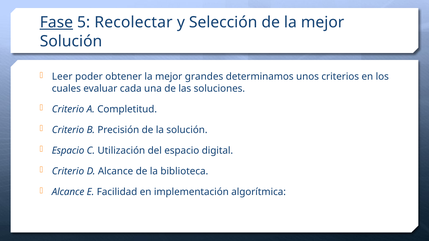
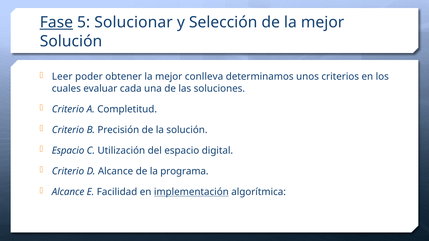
Recolectar: Recolectar -> Solucionar (134, 22)
grandes: grandes -> conlleva (204, 77)
biblioteca: biblioteca -> programa (184, 171)
implementación underline: none -> present (191, 192)
